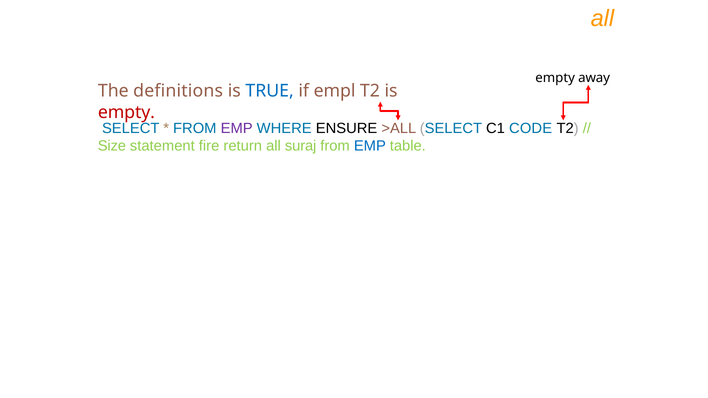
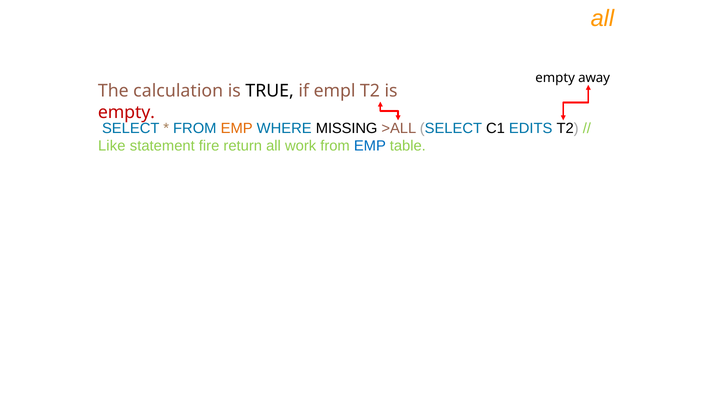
definitions: definitions -> calculation (178, 91)
TRUE colour: blue -> black (270, 91)
EMP colour: purple -> orange (237, 128)
ENSURE: ENSURE -> MISSING (347, 128)
CODE: CODE -> EDITS (531, 128)
Size: Size -> Like (112, 146)
suraj: suraj -> work (301, 146)
